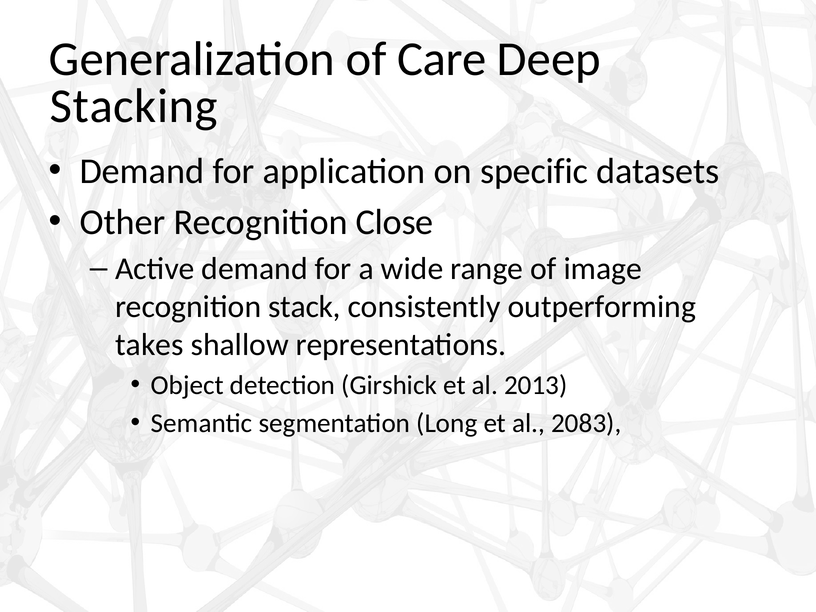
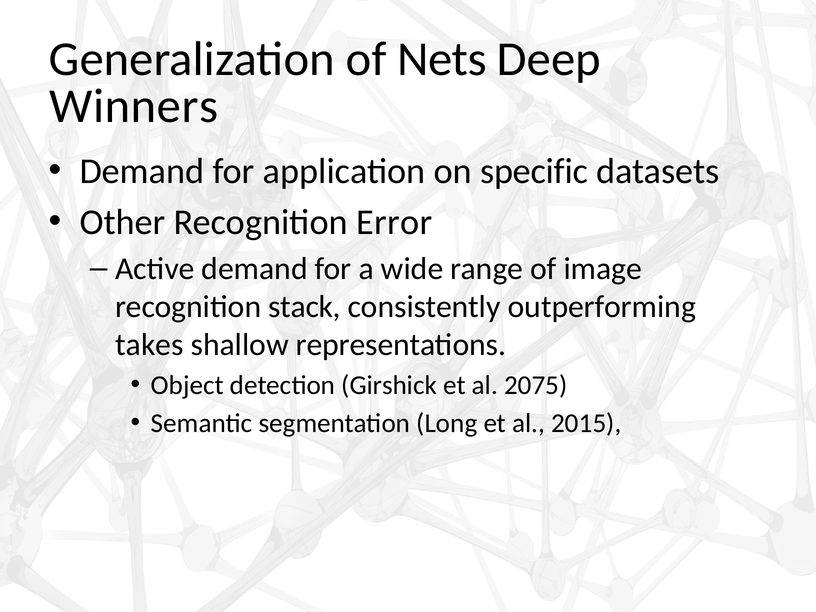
Care: Care -> Nets (442, 59)
Stacking: Stacking -> Winners (134, 106)
Close: Close -> Error (394, 222)
2013: 2013 -> 2075 (536, 385)
2083: 2083 -> 2015 (586, 423)
